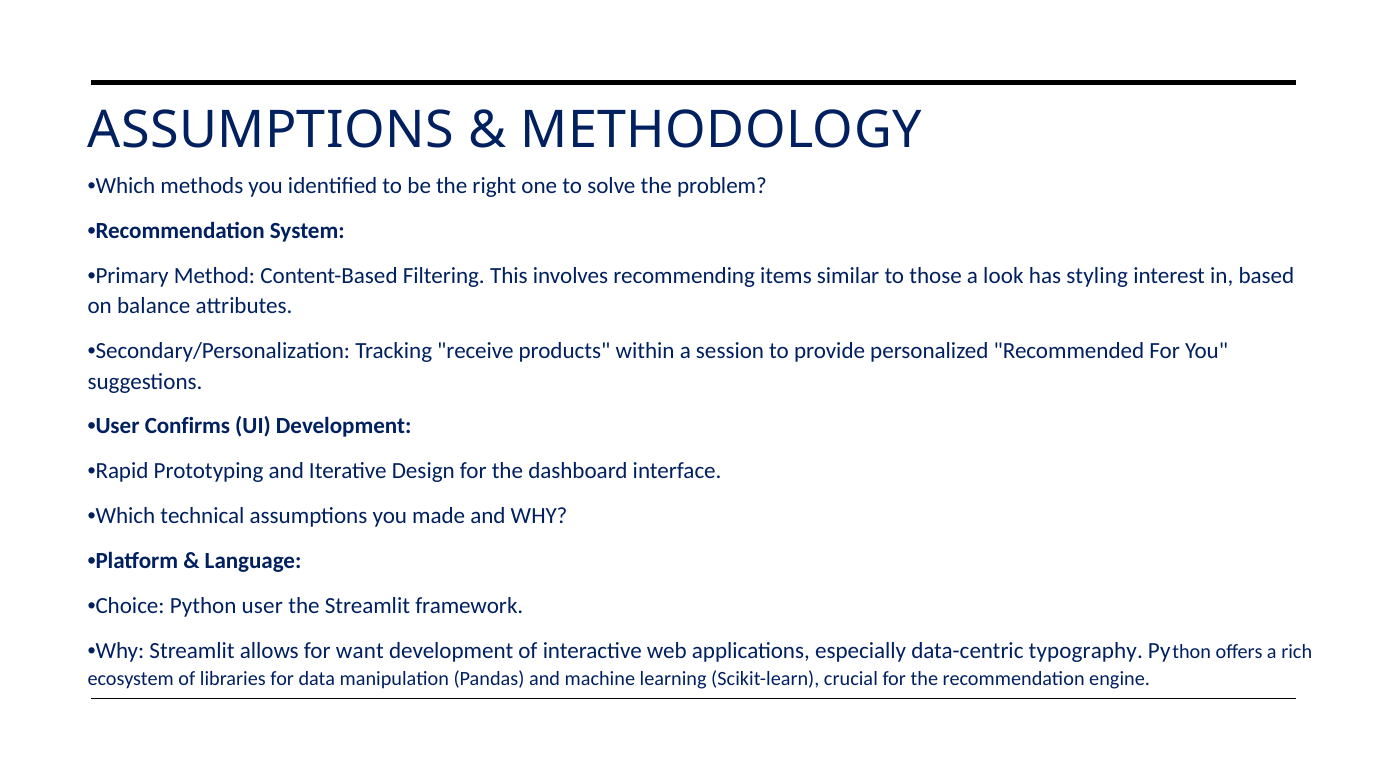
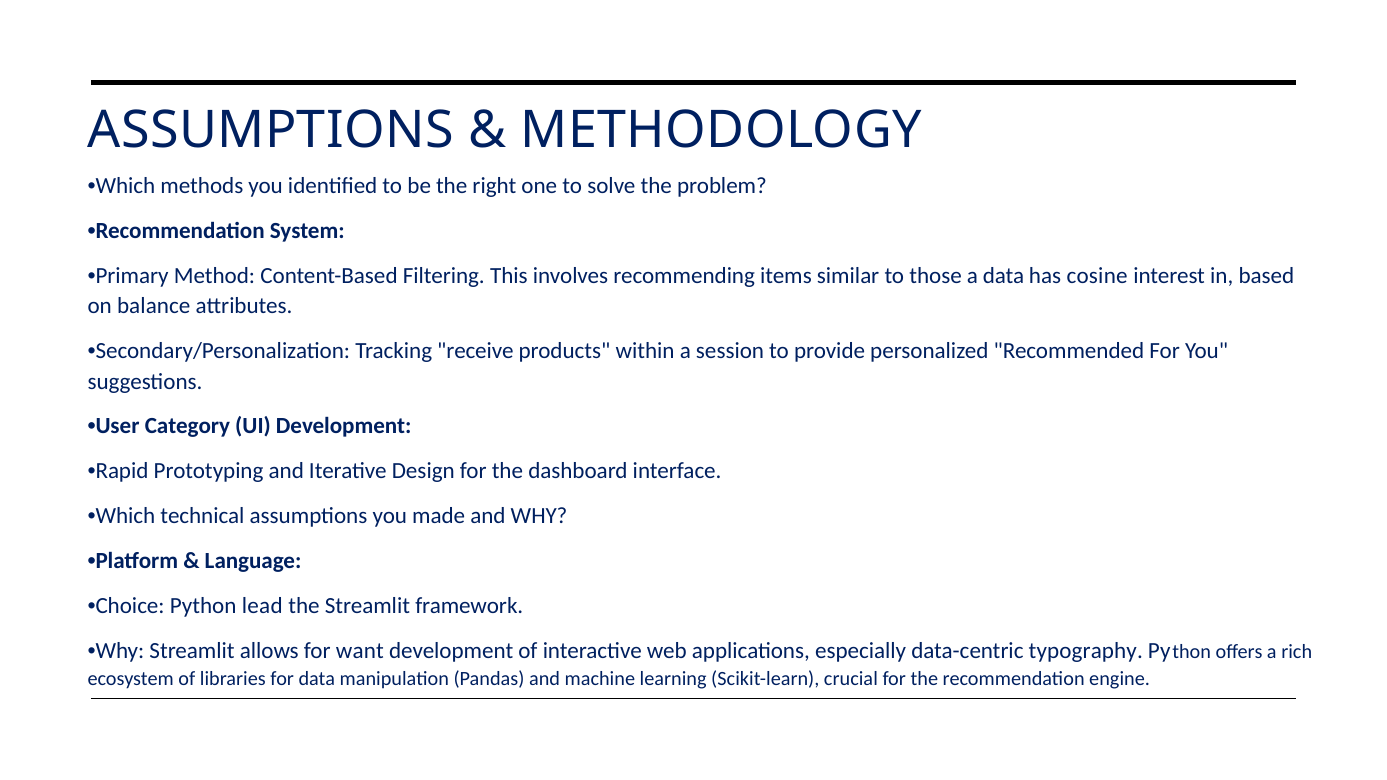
a look: look -> data (1004, 276)
styling: styling -> cosine (1097, 276)
Confirms: Confirms -> Category (187, 427)
Python user: user -> lead (262, 606)
